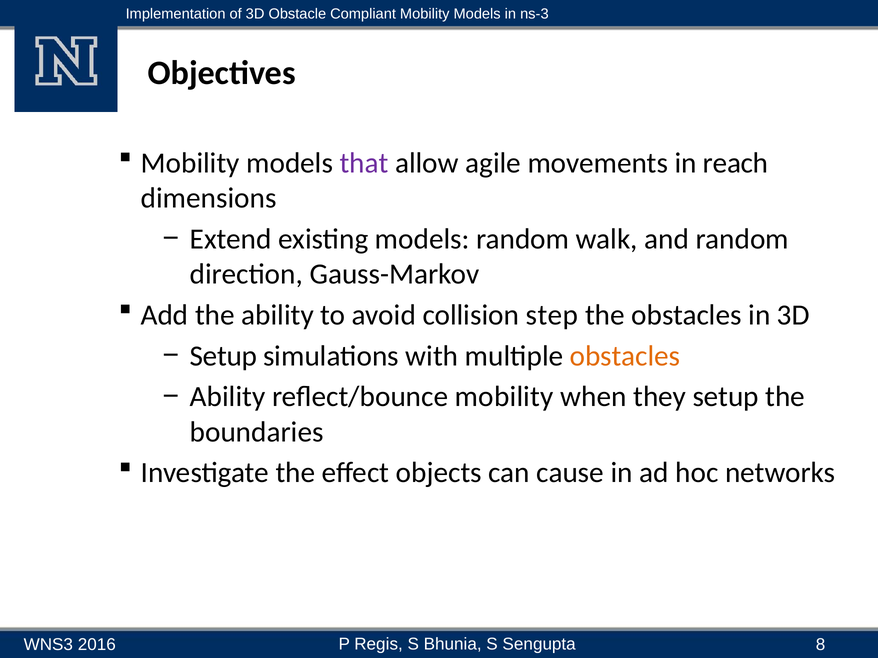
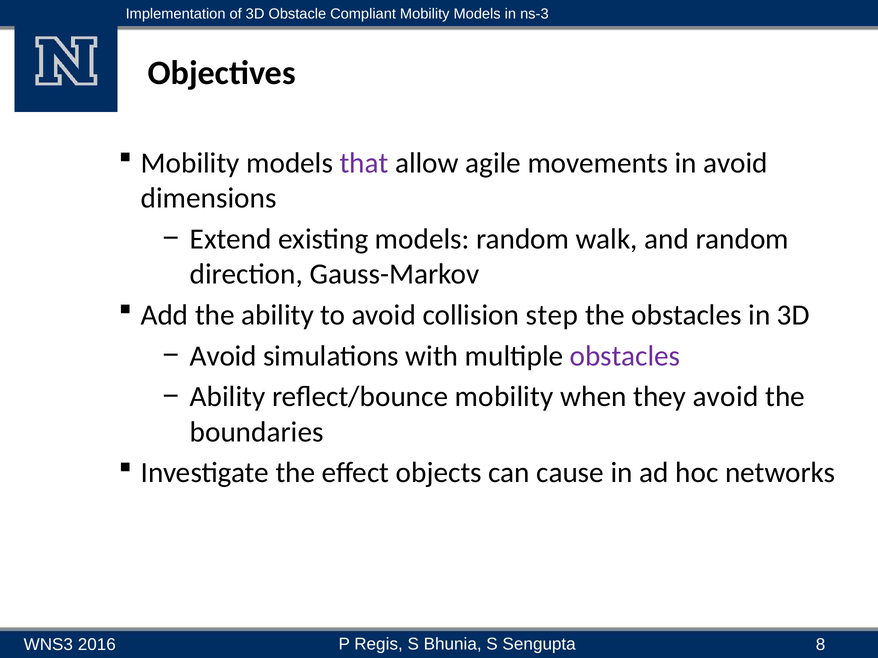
in reach: reach -> avoid (735, 163)
Setup: Setup -> Avoid (223, 356)
obstacles colour: orange -> purple (625, 356)
they setup: setup -> avoid (725, 397)
